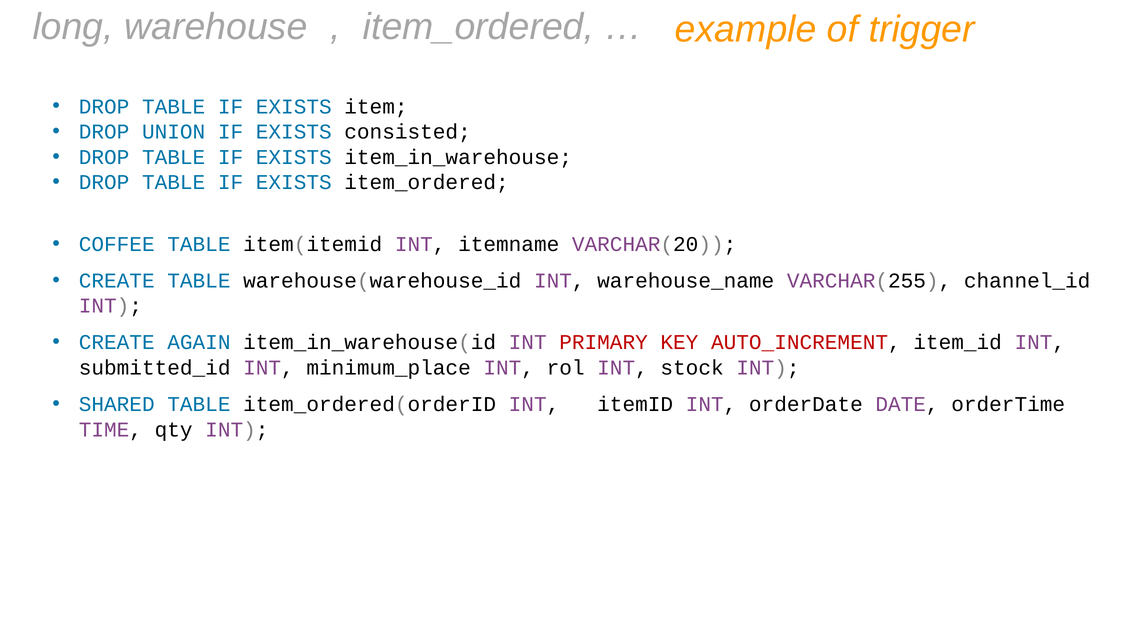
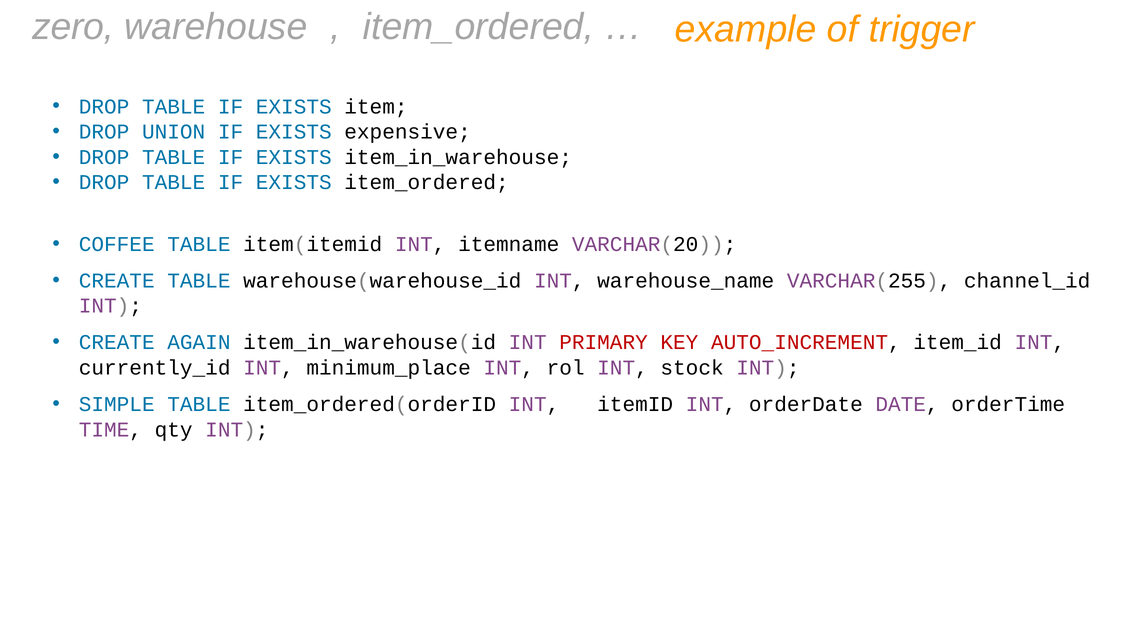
long: long -> zero (73, 27)
consisted: consisted -> expensive (408, 132)
submitted_id: submitted_id -> currently_id (155, 368)
SHARED: SHARED -> SIMPLE (117, 404)
